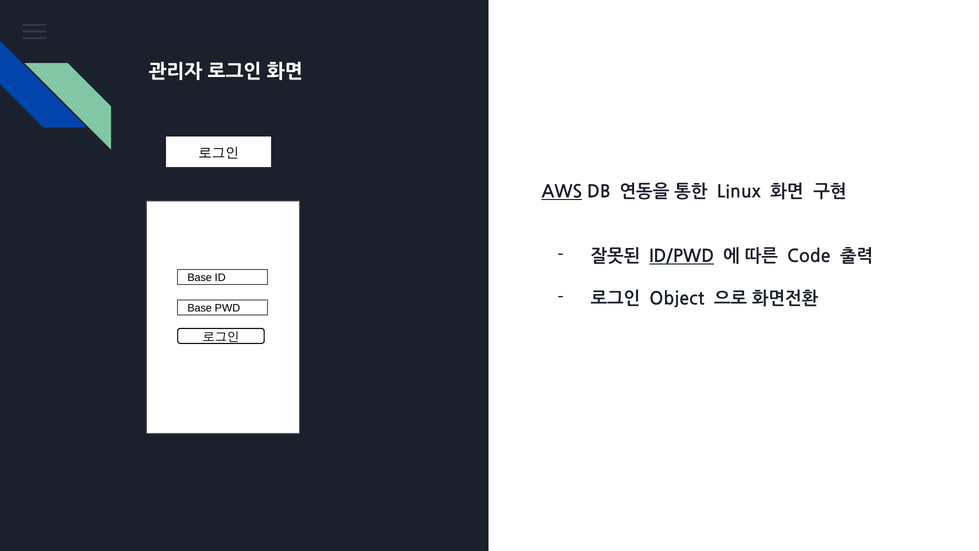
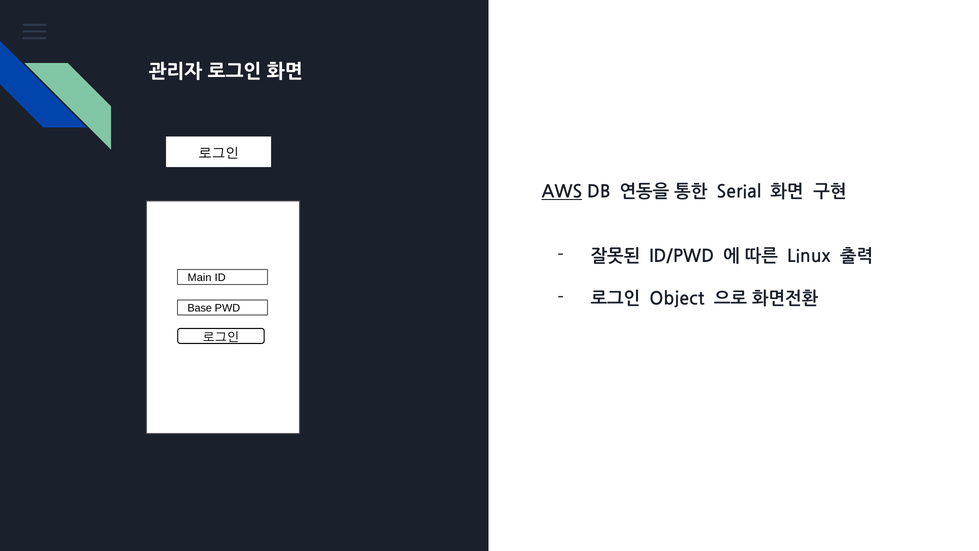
Linux: Linux -> Serial (739, 192)
ID/PWD underline: present -> none (682, 256)
Code: Code -> Linux (809, 256)
Base: Base -> Main (200, 277)
